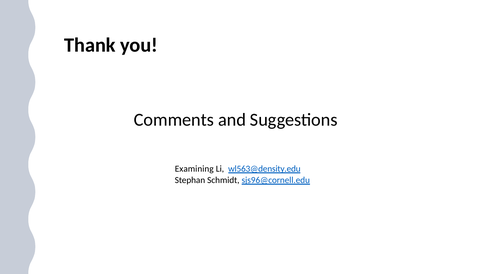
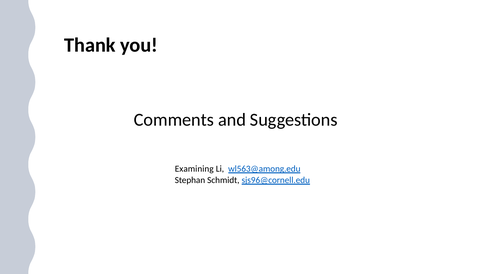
wl563@density.edu: wl563@density.edu -> wl563@among.edu (264, 169)
